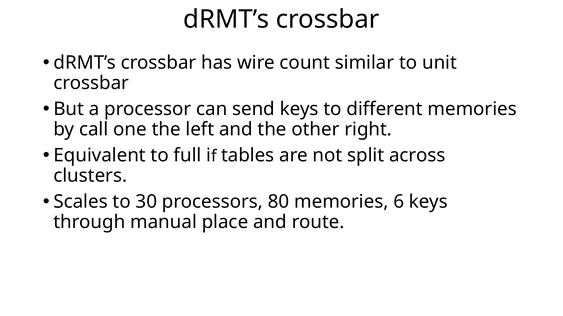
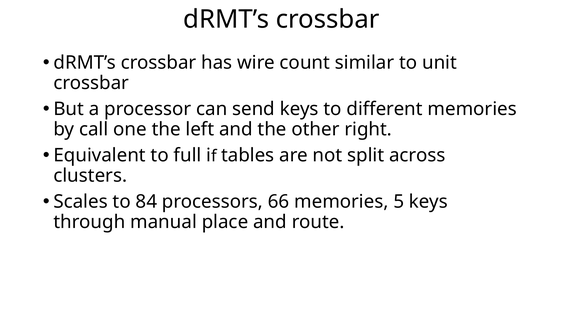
30: 30 -> 84 (146, 202)
80: 80 -> 66 (279, 202)
6: 6 -> 5 (399, 202)
